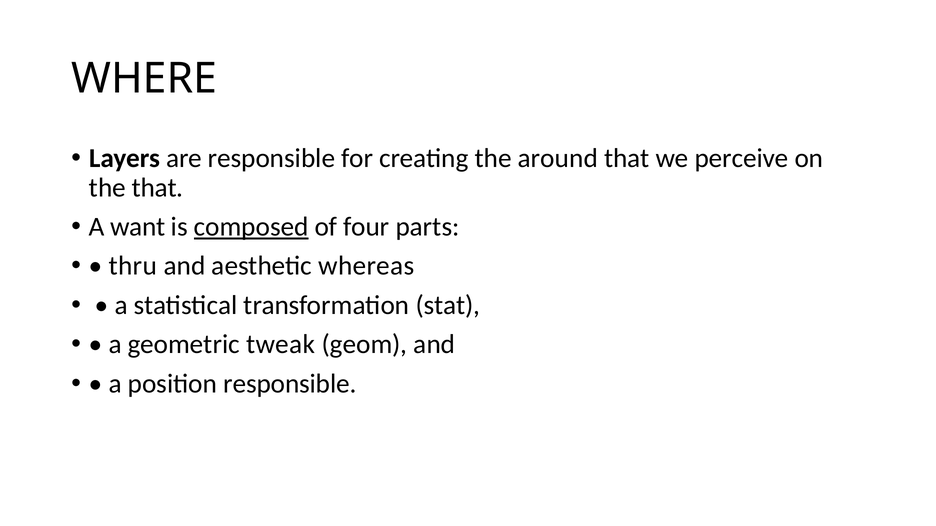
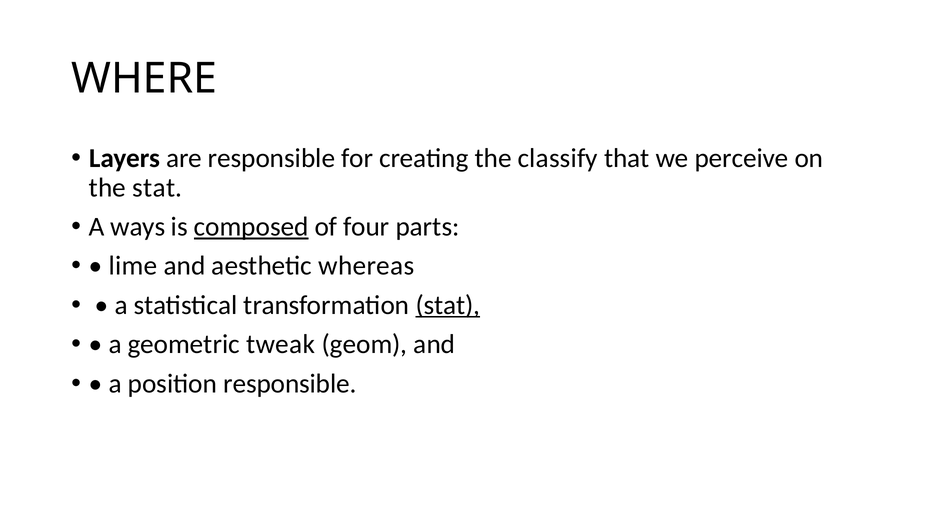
around: around -> classify (558, 158)
the that: that -> stat (157, 188)
want: want -> ways (138, 227)
thru: thru -> lime (133, 266)
stat underline: none -> present (448, 305)
